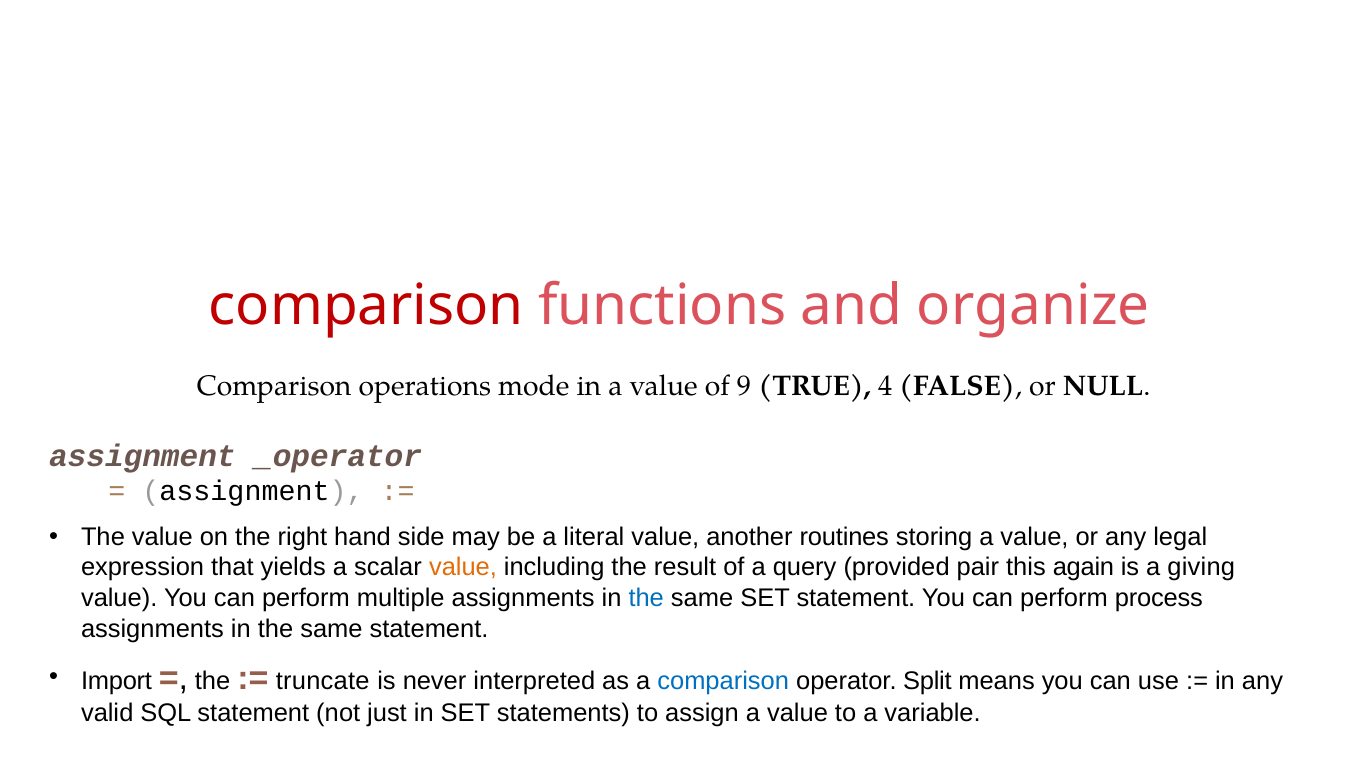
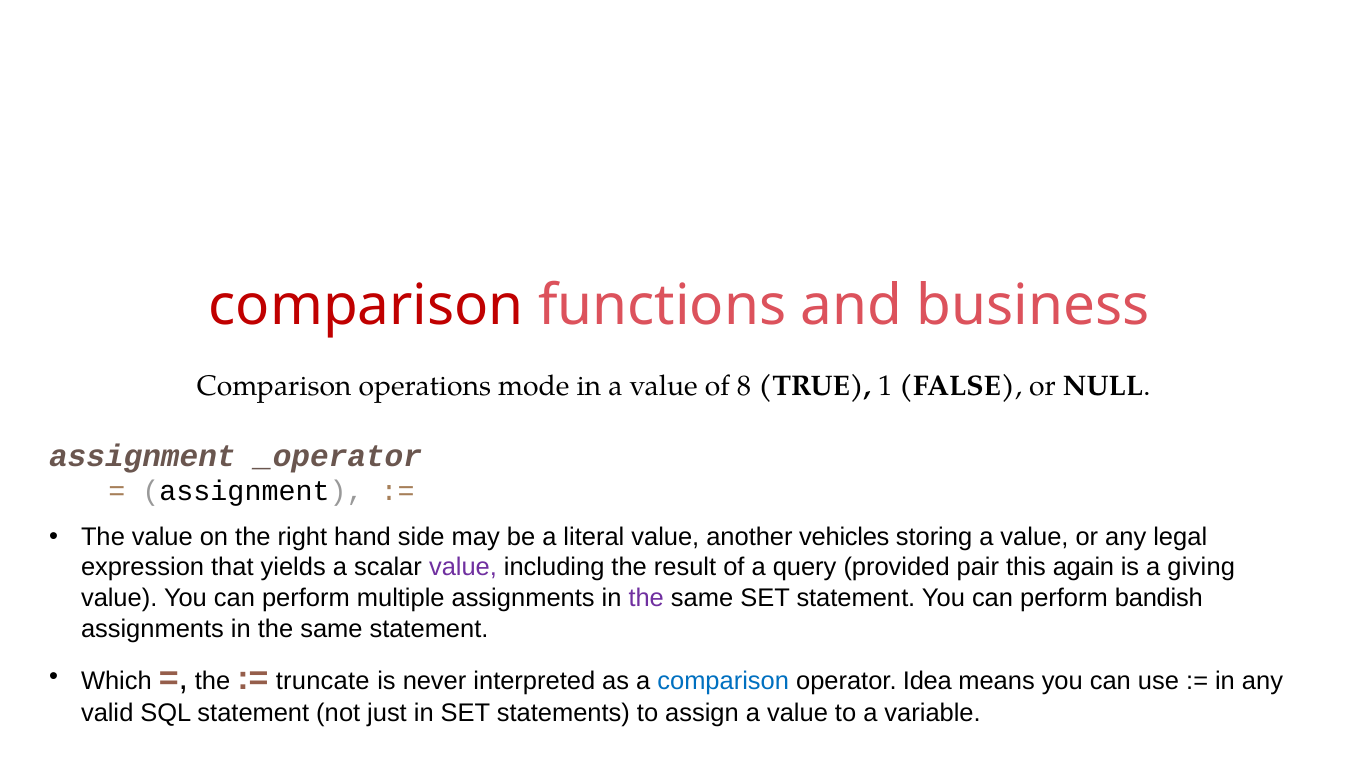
organize: organize -> business (1033, 306)
9: 9 -> 8 (744, 387)
4: 4 -> 1 (885, 387)
routines: routines -> vehicles (844, 537)
value colour: orange -> purple (463, 568)
the colour: blue -> purple (646, 598)
process: process -> bandish (1159, 598)
Import: Import -> Which (116, 682)
Split: Split -> Idea (927, 682)
